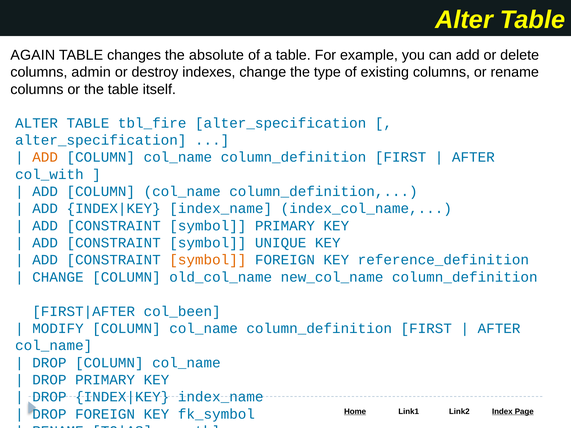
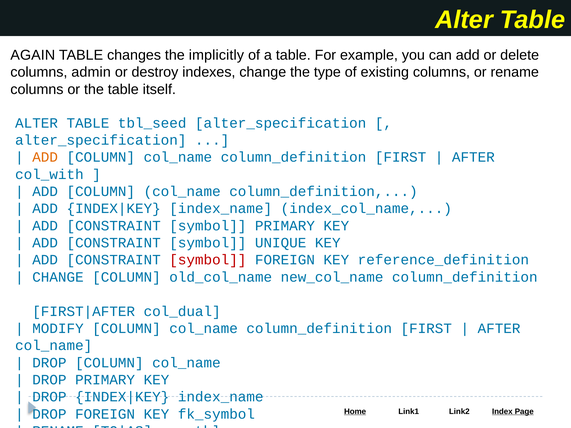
absolute: absolute -> implicitly (216, 55)
tbl_fire: tbl_fire -> tbl_seed (152, 123)
symbol colour: orange -> red (208, 260)
col_been: col_been -> col_dual (182, 311)
